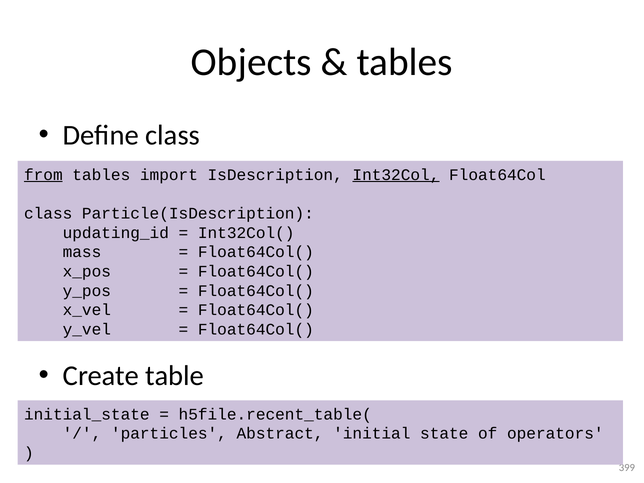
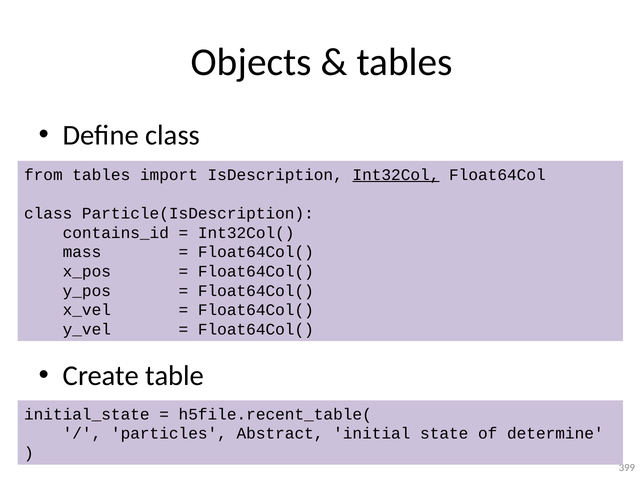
from underline: present -> none (43, 175)
updating_id: updating_id -> contains_id (116, 233)
operators: operators -> determine (555, 434)
